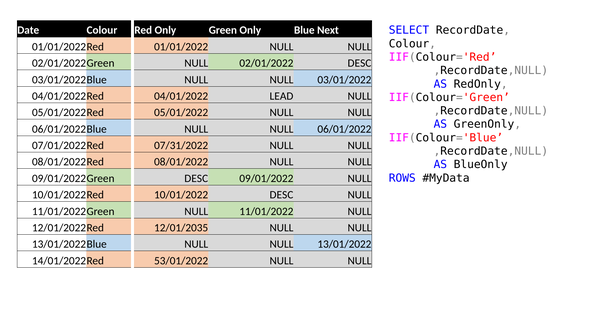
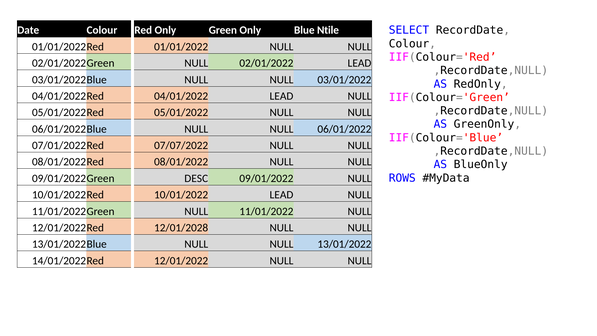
Next: Next -> Ntile (328, 30)
02/01/2022 DESC: DESC -> LEAD (360, 63)
07/31/2022: 07/31/2022 -> 07/07/2022 (181, 145)
10/01/2022 DESC: DESC -> LEAD (281, 195)
12/01/2035: 12/01/2035 -> 12/01/2028 (181, 228)
53/01/2022: 53/01/2022 -> 12/01/2022 (181, 261)
